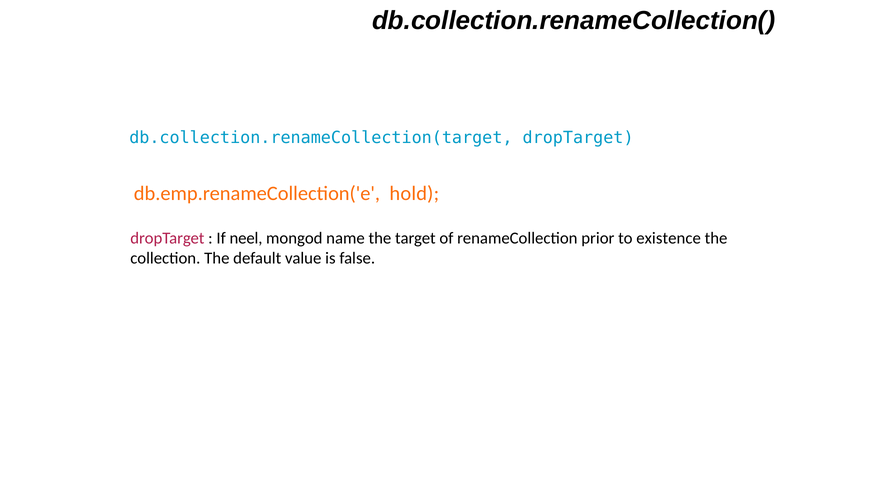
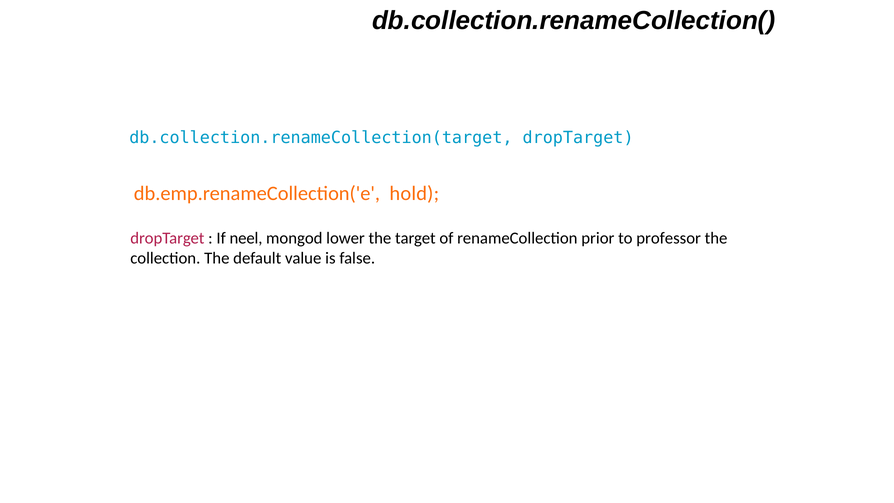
name: name -> lower (346, 238)
existence: existence -> professor (669, 238)
